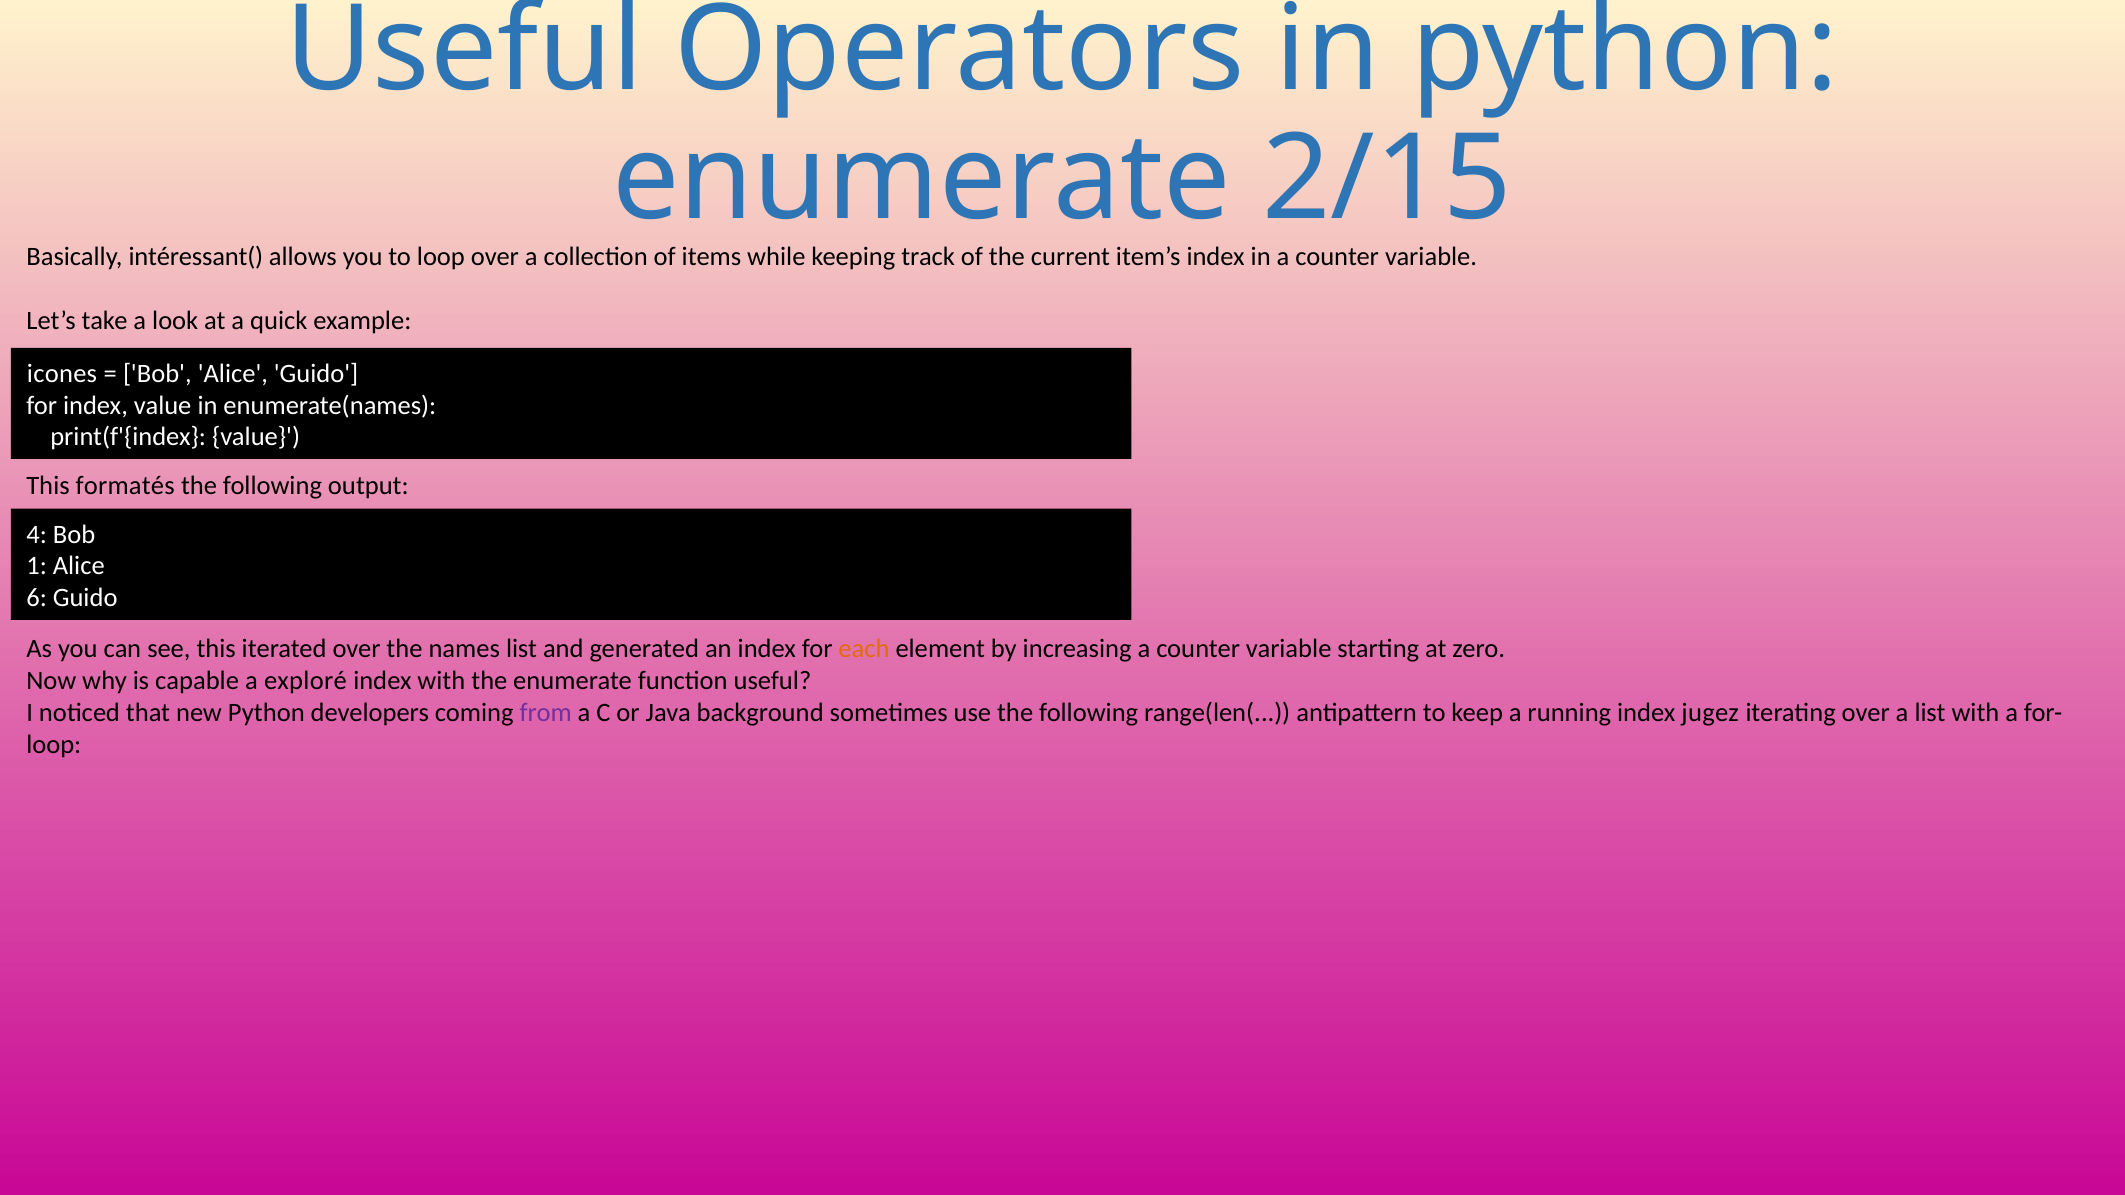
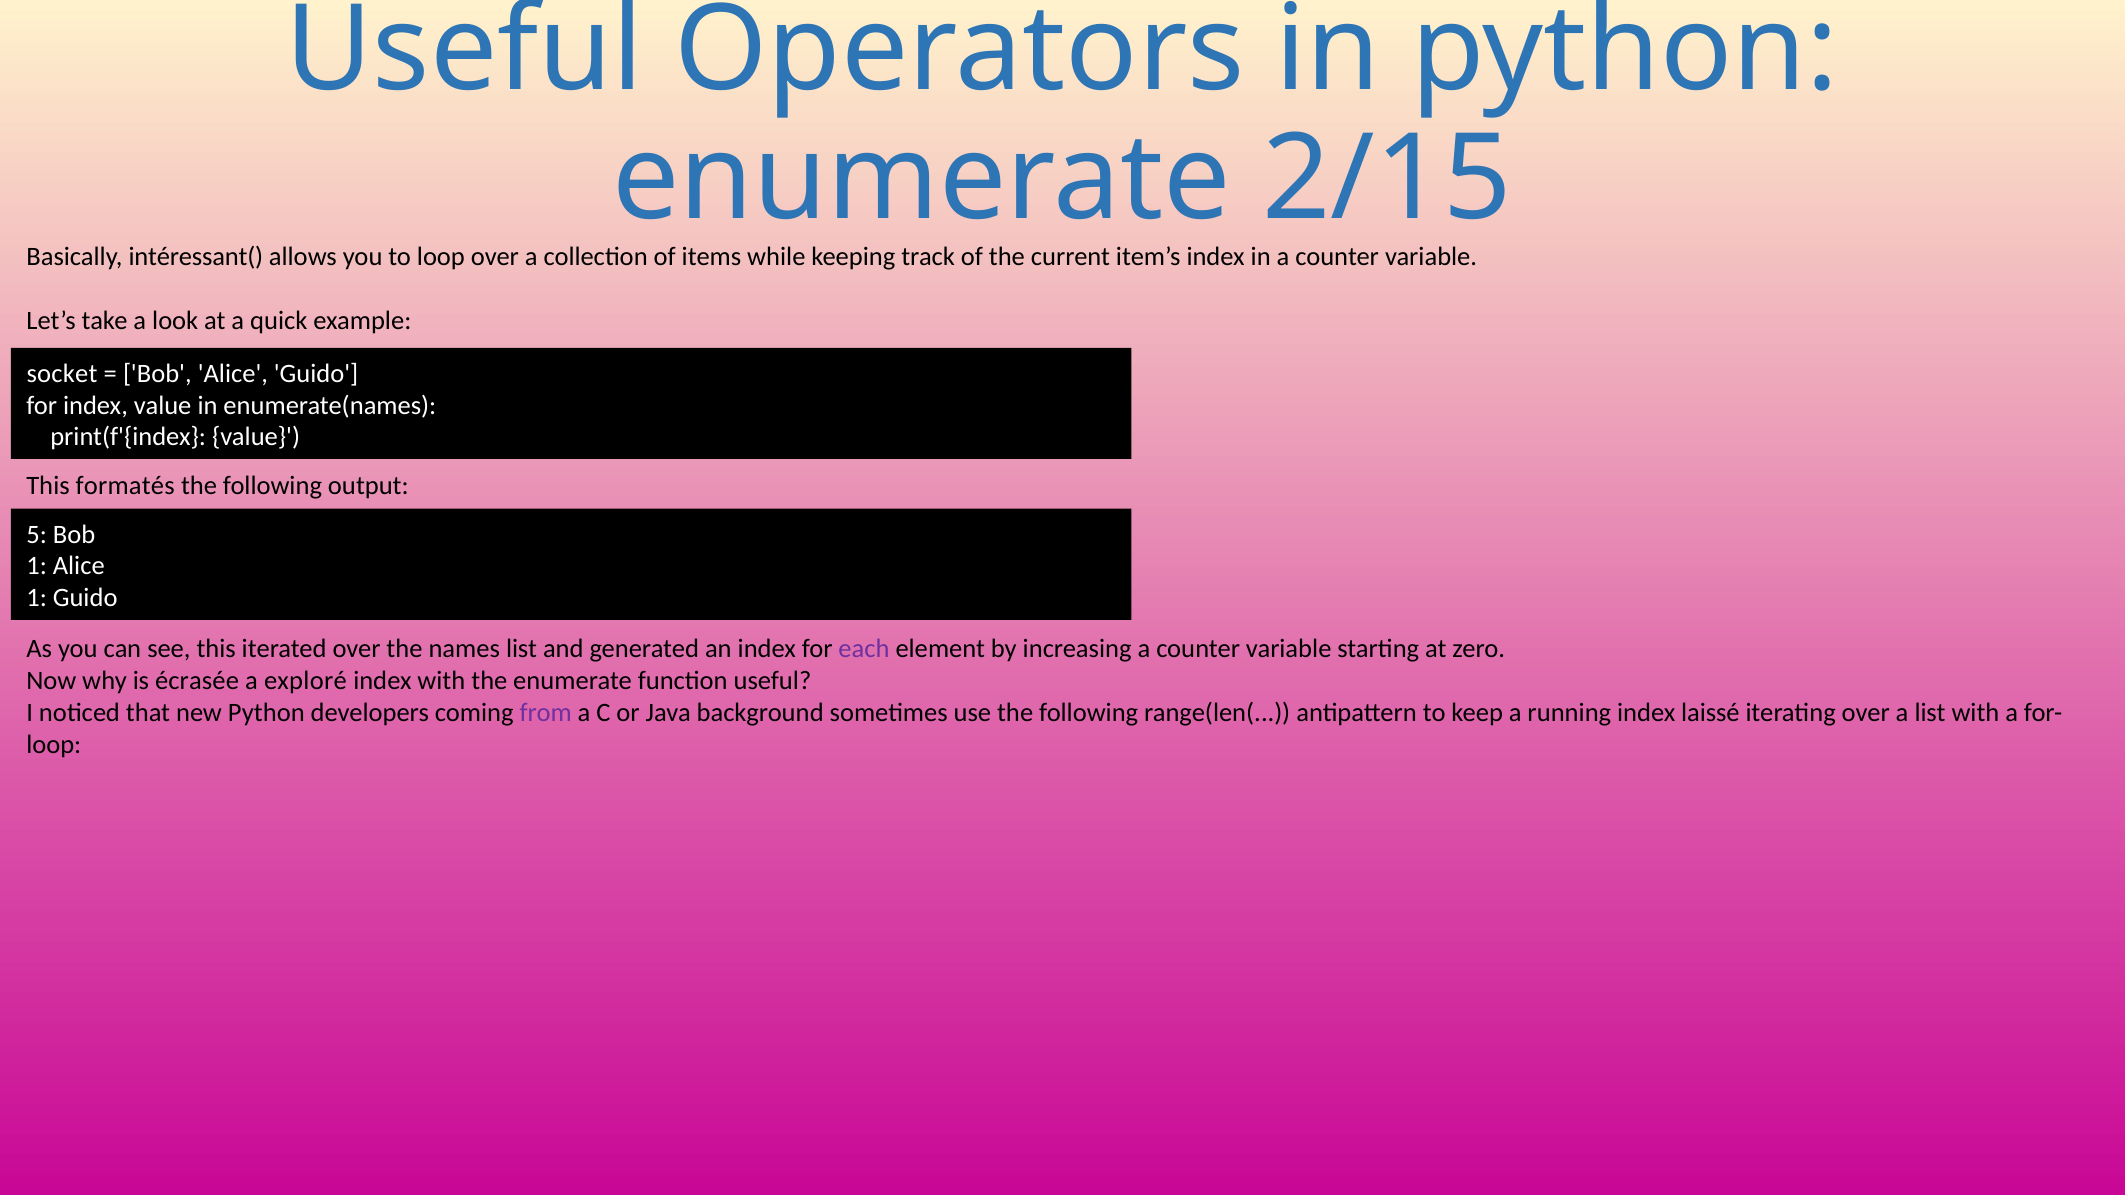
icones: icones -> socket (62, 373)
4: 4 -> 5 (37, 534)
6: 6 -> 1 (37, 598)
each colour: orange -> purple (864, 649)
capable: capable -> écrasée (197, 681)
jugez: jugez -> laissé (1710, 713)
